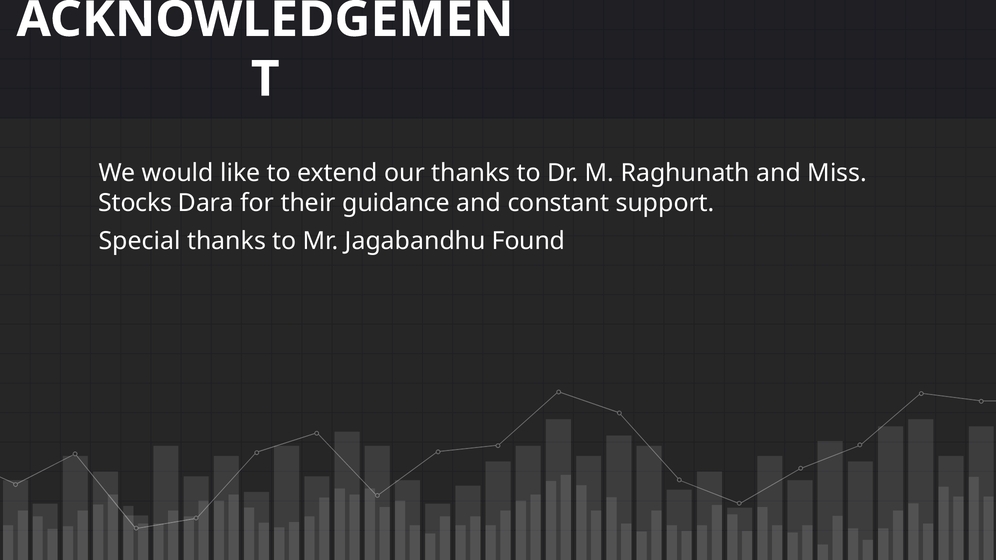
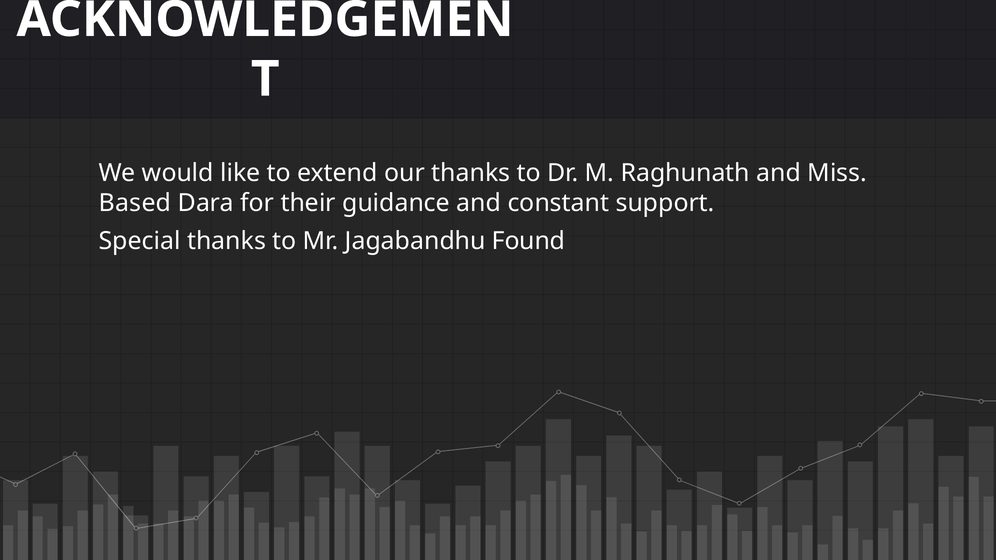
Stocks: Stocks -> Based (135, 203)
